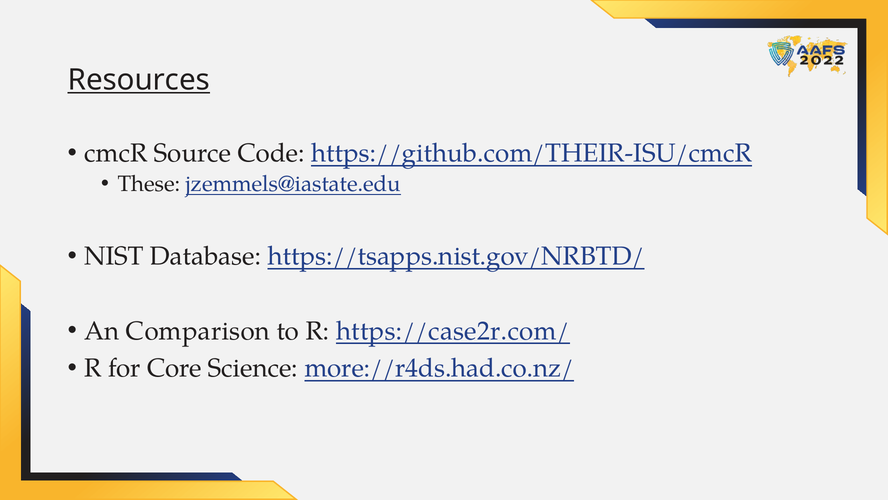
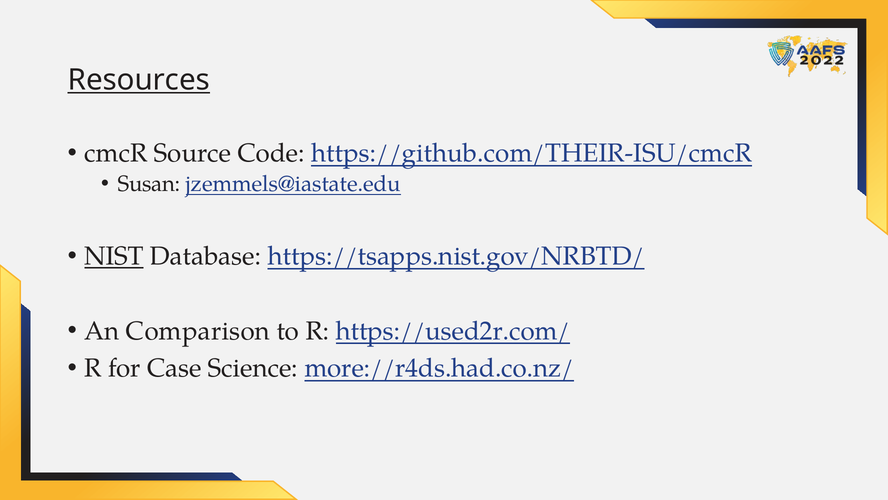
These: These -> Susan (149, 184)
NIST underline: none -> present (114, 256)
https://case2r.com/: https://case2r.com/ -> https://used2r.com/ (453, 331)
Core: Core -> Case (174, 368)
